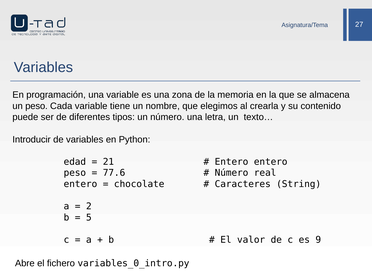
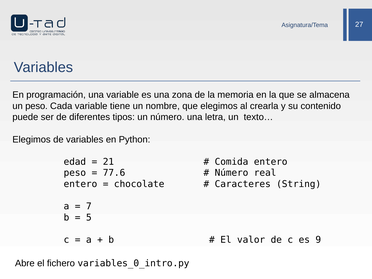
Introducir: Introducir -> Elegimos (32, 139)
Entero: Entero -> Comida (232, 162)
2: 2 -> 7 (89, 206)
